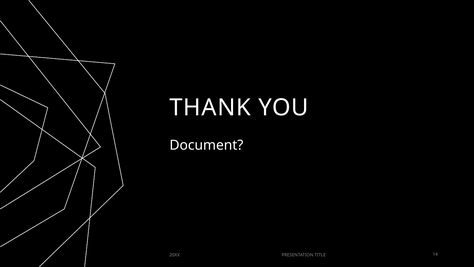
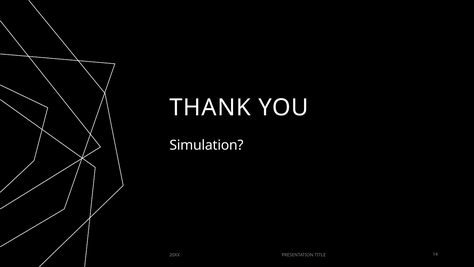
Document: Document -> Simulation (206, 145)
